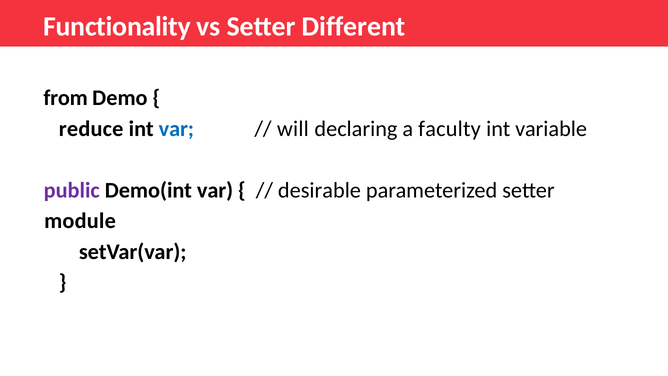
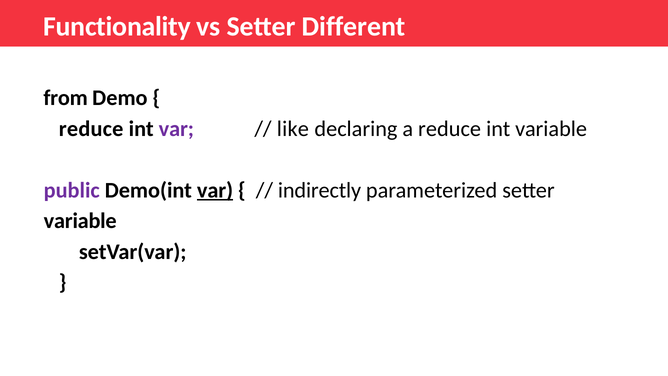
var colour: blue -> purple (176, 129)
will: will -> like (293, 129)
a faculty: faculty -> reduce (450, 129)
var underline: none -> present (215, 190)
desirable: desirable -> indirectly (320, 190)
module: module -> variable (80, 221)
